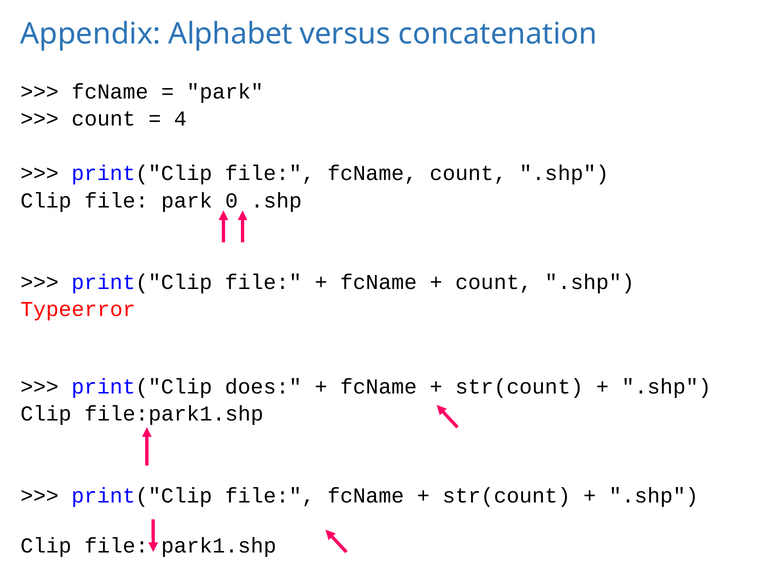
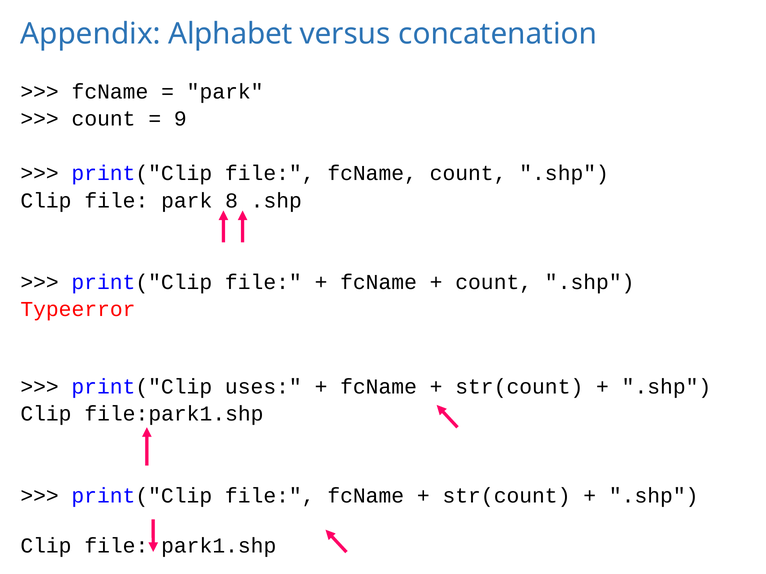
4: 4 -> 9 (180, 119)
0: 0 -> 8 (232, 201)
does: does -> uses (263, 387)
